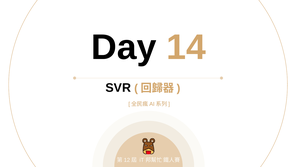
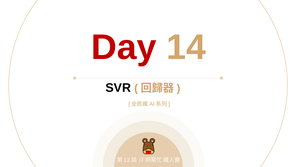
Day colour: black -> red (124, 47)
